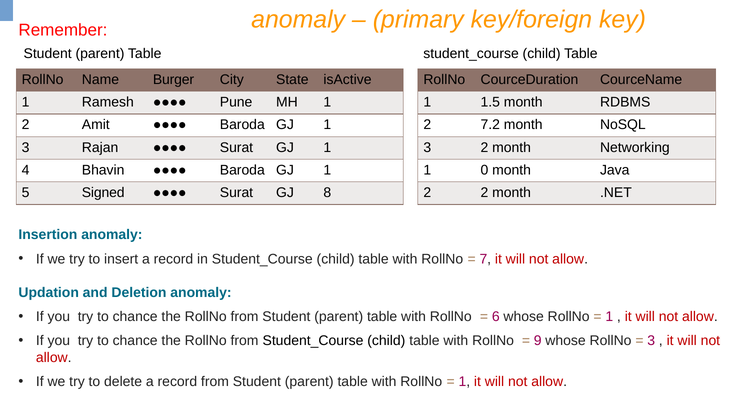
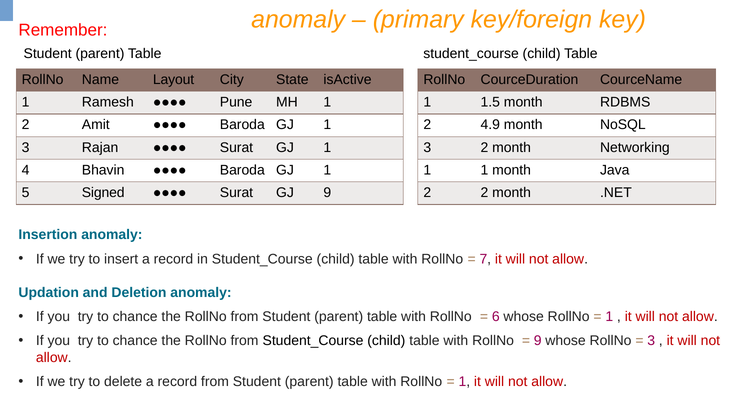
Burger: Burger -> Layout (174, 80)
7.2: 7.2 -> 4.9 (490, 125)
1 0: 0 -> 1 (484, 170)
GJ 8: 8 -> 9 (327, 193)
